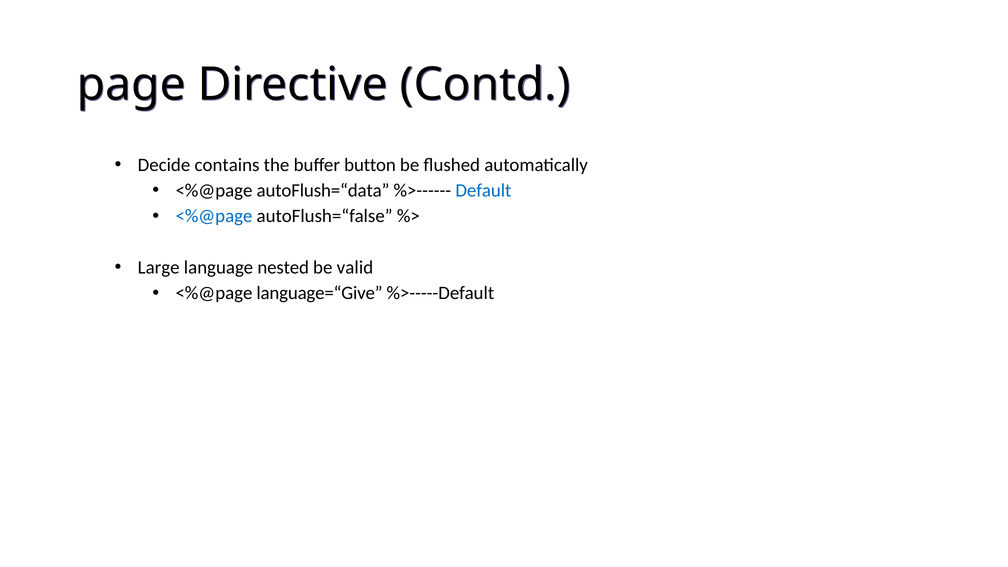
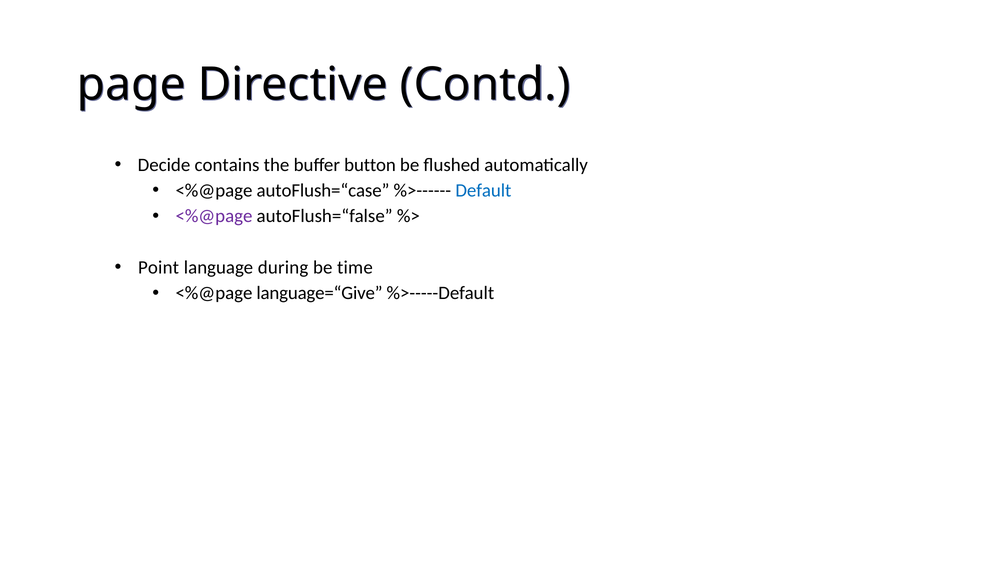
autoFlush=“data: autoFlush=“data -> autoFlush=“case (323, 190)
<%@page colour: blue -> purple (214, 216)
Large: Large -> Point (159, 267)
nested: nested -> during (283, 267)
valid: valid -> time (355, 267)
